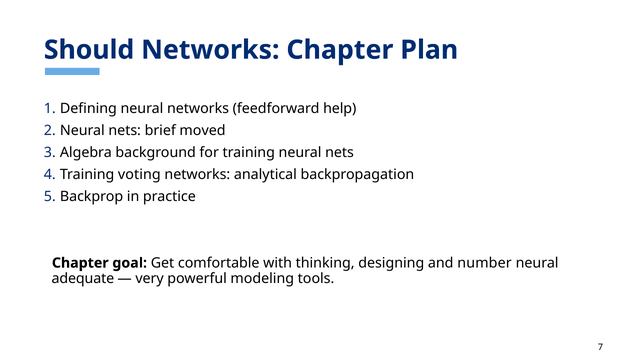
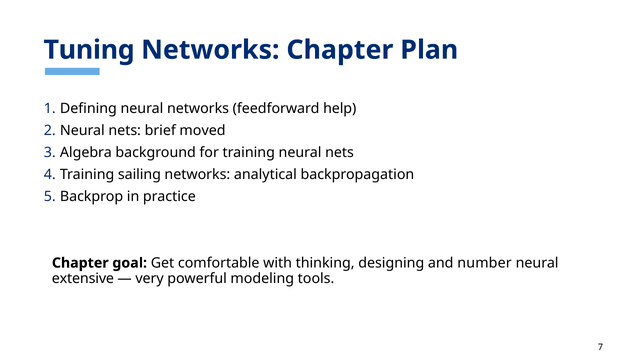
Should: Should -> Tuning (89, 50)
voting: voting -> sailing (139, 175)
adequate: adequate -> extensive (83, 278)
